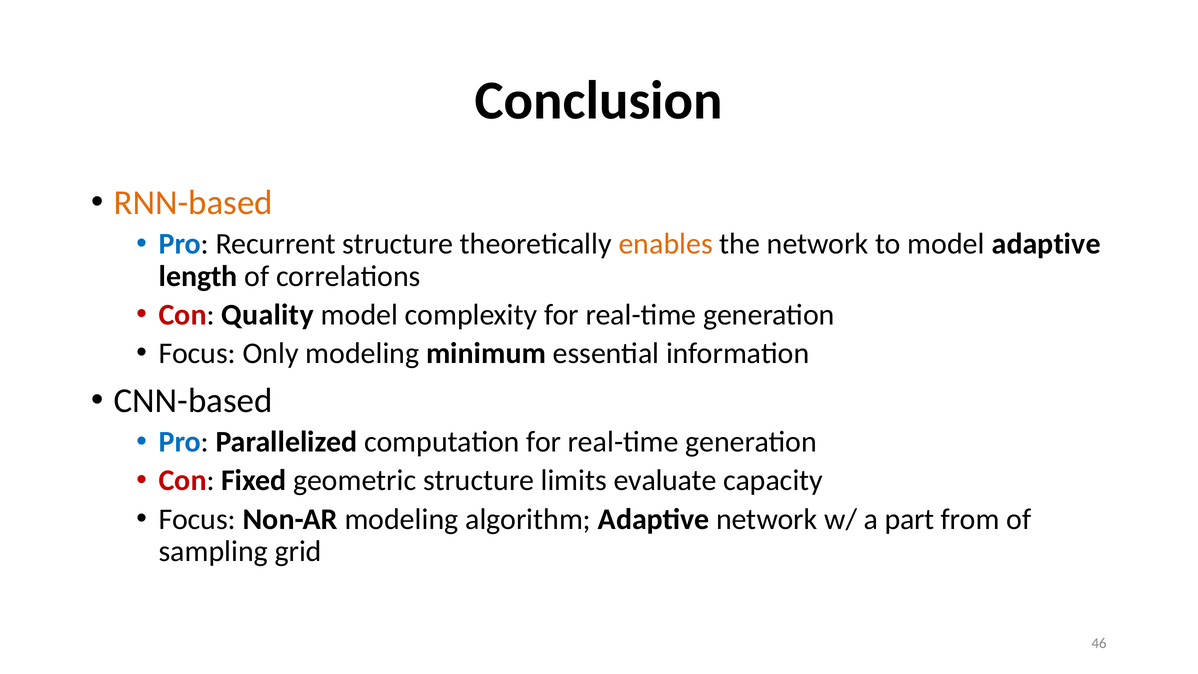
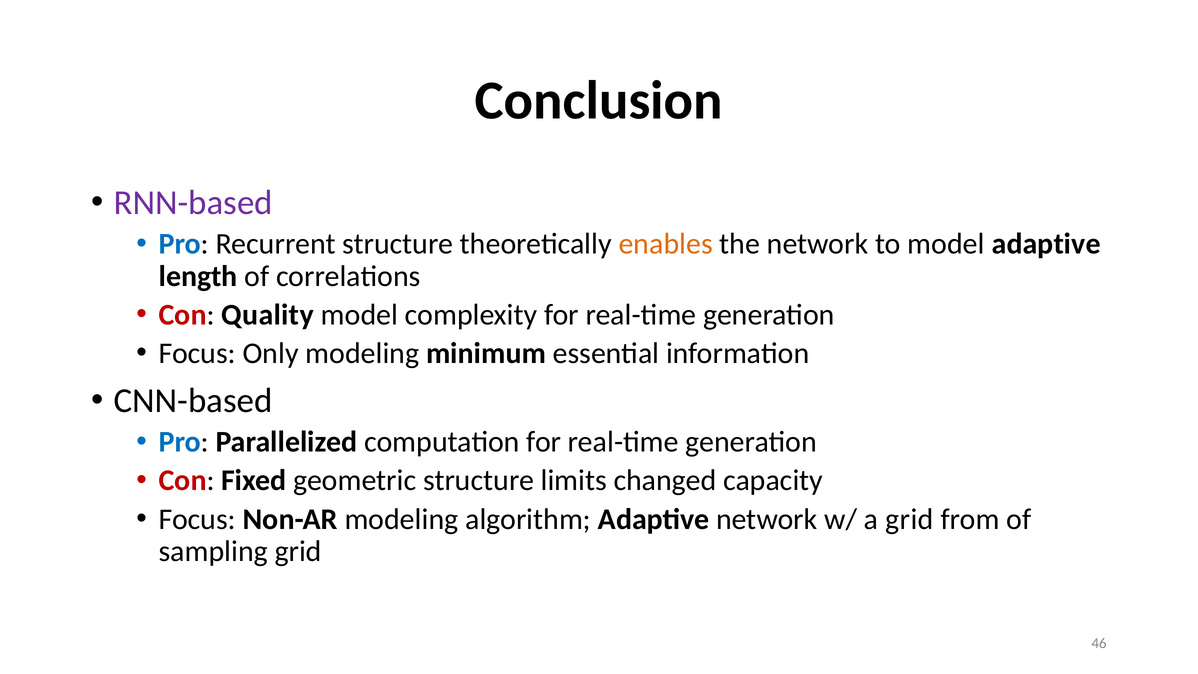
RNN-based colour: orange -> purple (193, 202)
evaluate: evaluate -> changed (665, 480)
a part: part -> grid (909, 519)
